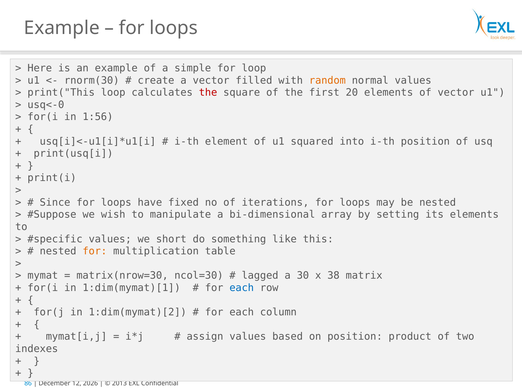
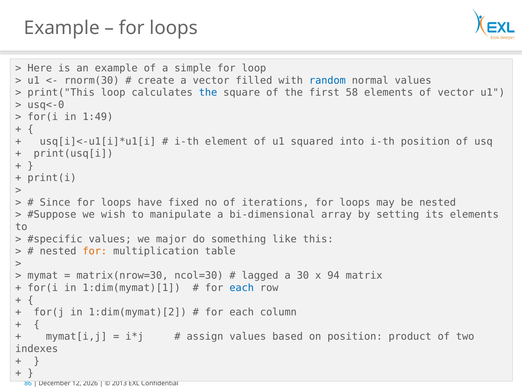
random colour: orange -> blue (327, 80)
the colour: red -> blue (208, 92)
20: 20 -> 58 (352, 92)
1:56: 1:56 -> 1:49 (98, 117)
short: short -> major (171, 239)
38: 38 -> 94 (334, 275)
